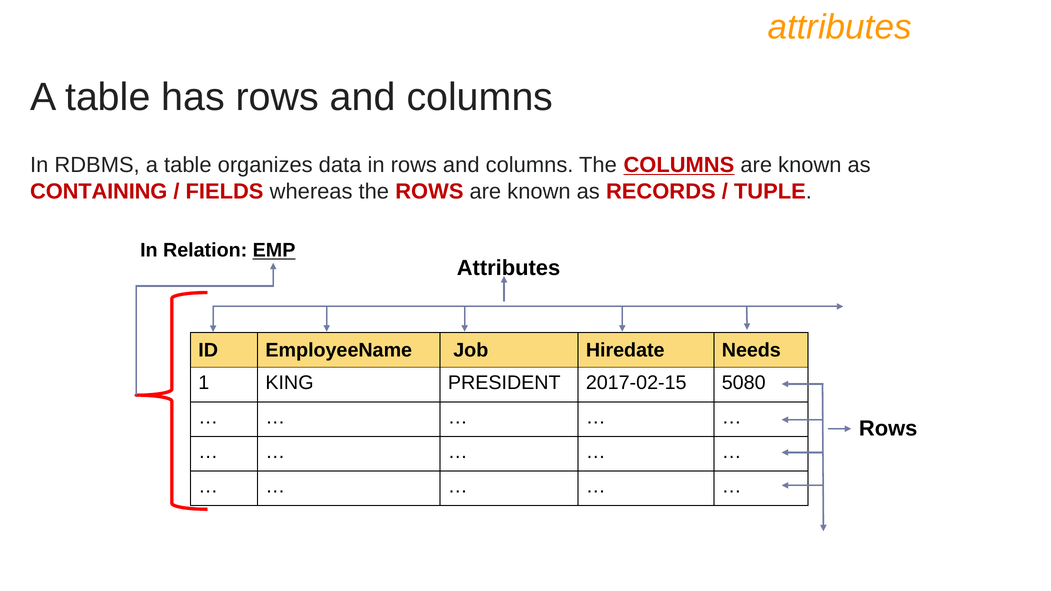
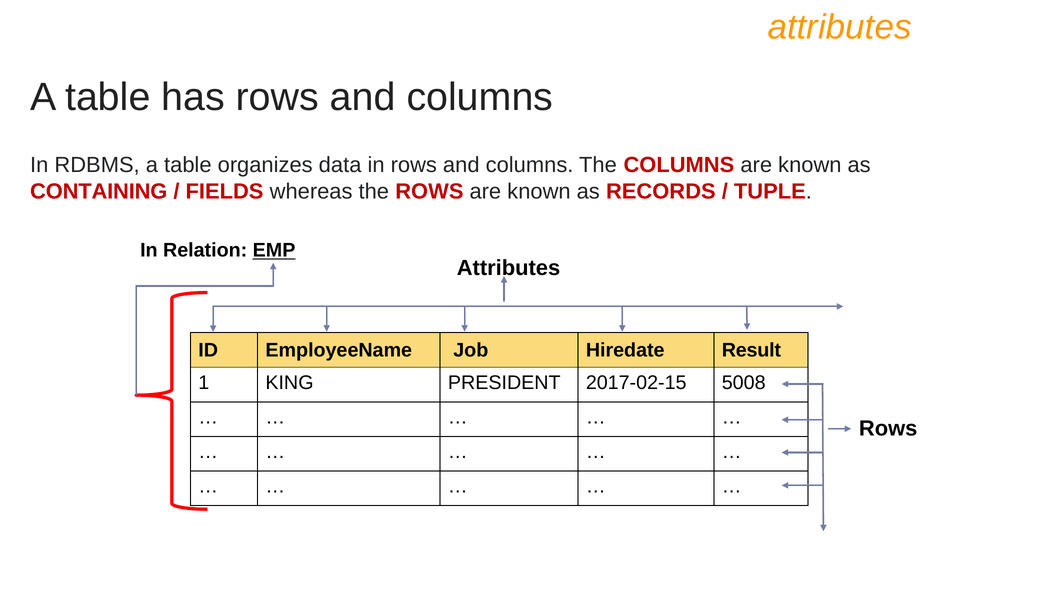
COLUMNS underline: present -> none (679, 165)
Needs: Needs -> Result (751, 350)
5080: 5080 -> 5008 (744, 383)
